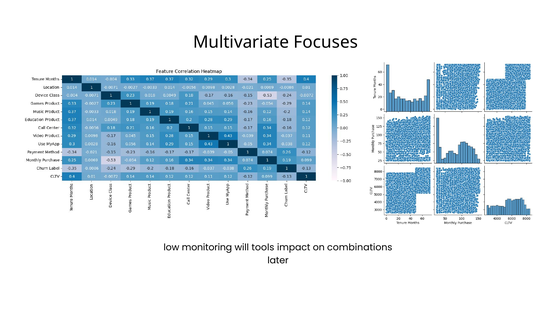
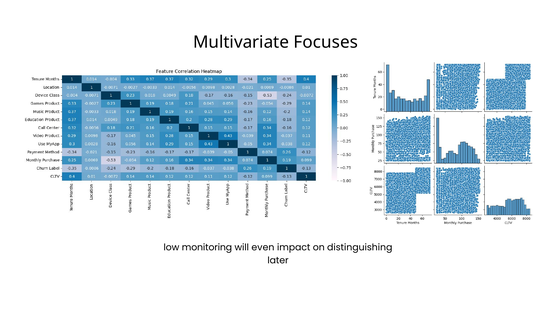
tools: tools -> even (263, 247)
combinations: combinations -> distinguishing (360, 247)
